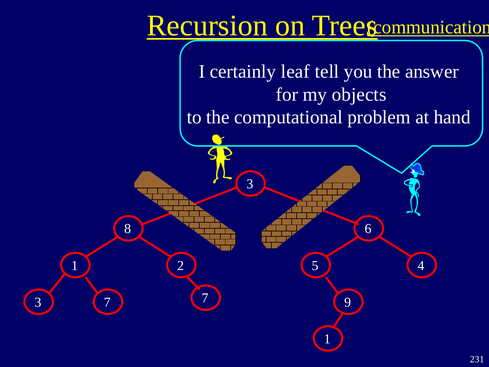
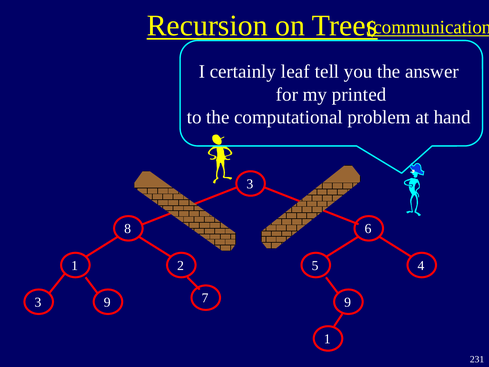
objects: objects -> printed (359, 94)
3 7: 7 -> 9 (107, 302)
